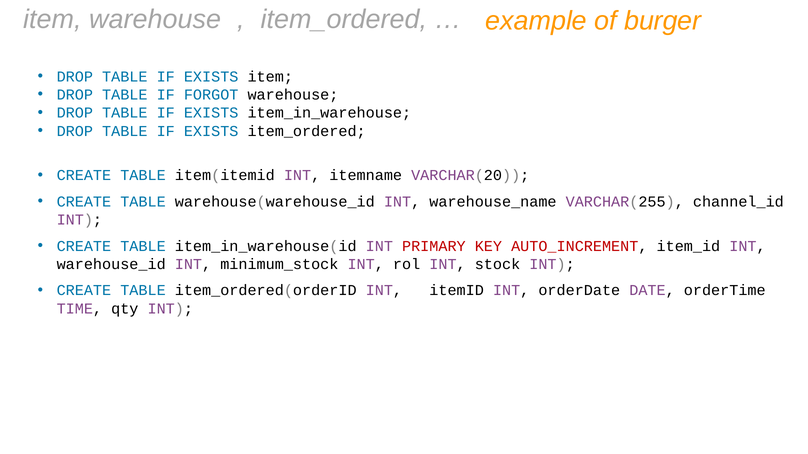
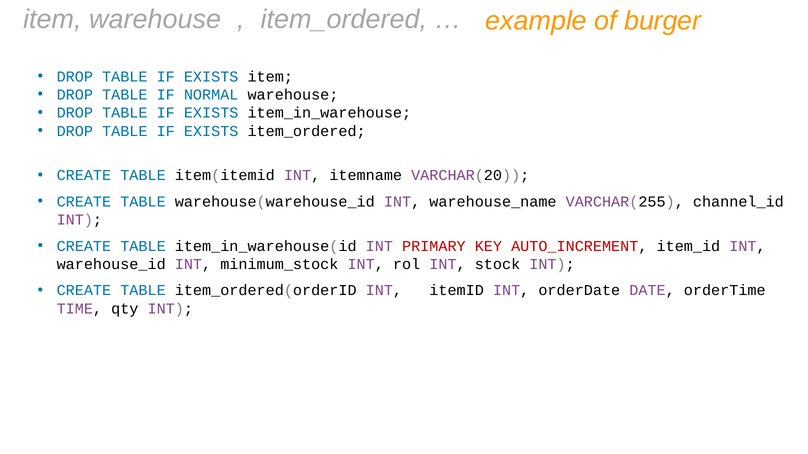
FORGOT: FORGOT -> NORMAL (211, 95)
